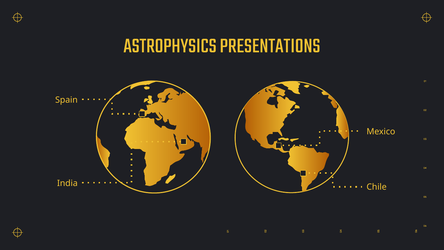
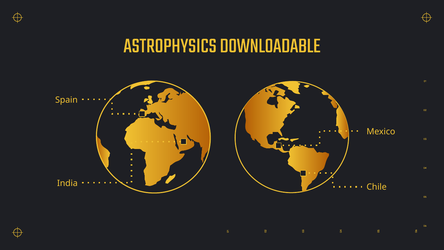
PRESENTATIONS: PRESENTATIONS -> DOWNLOADABLE (270, 45)
